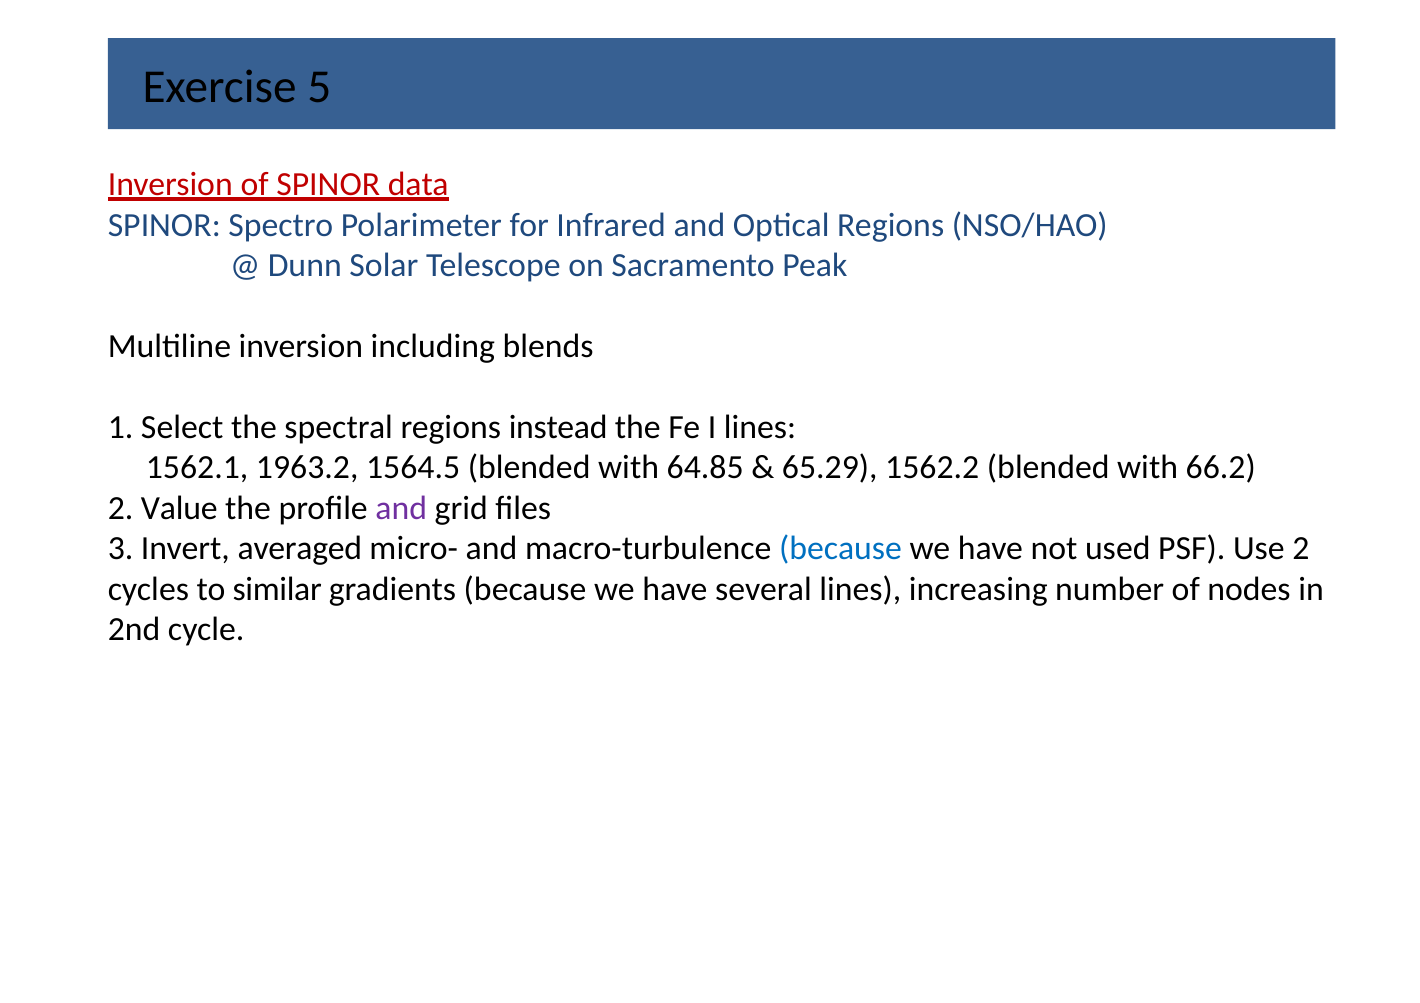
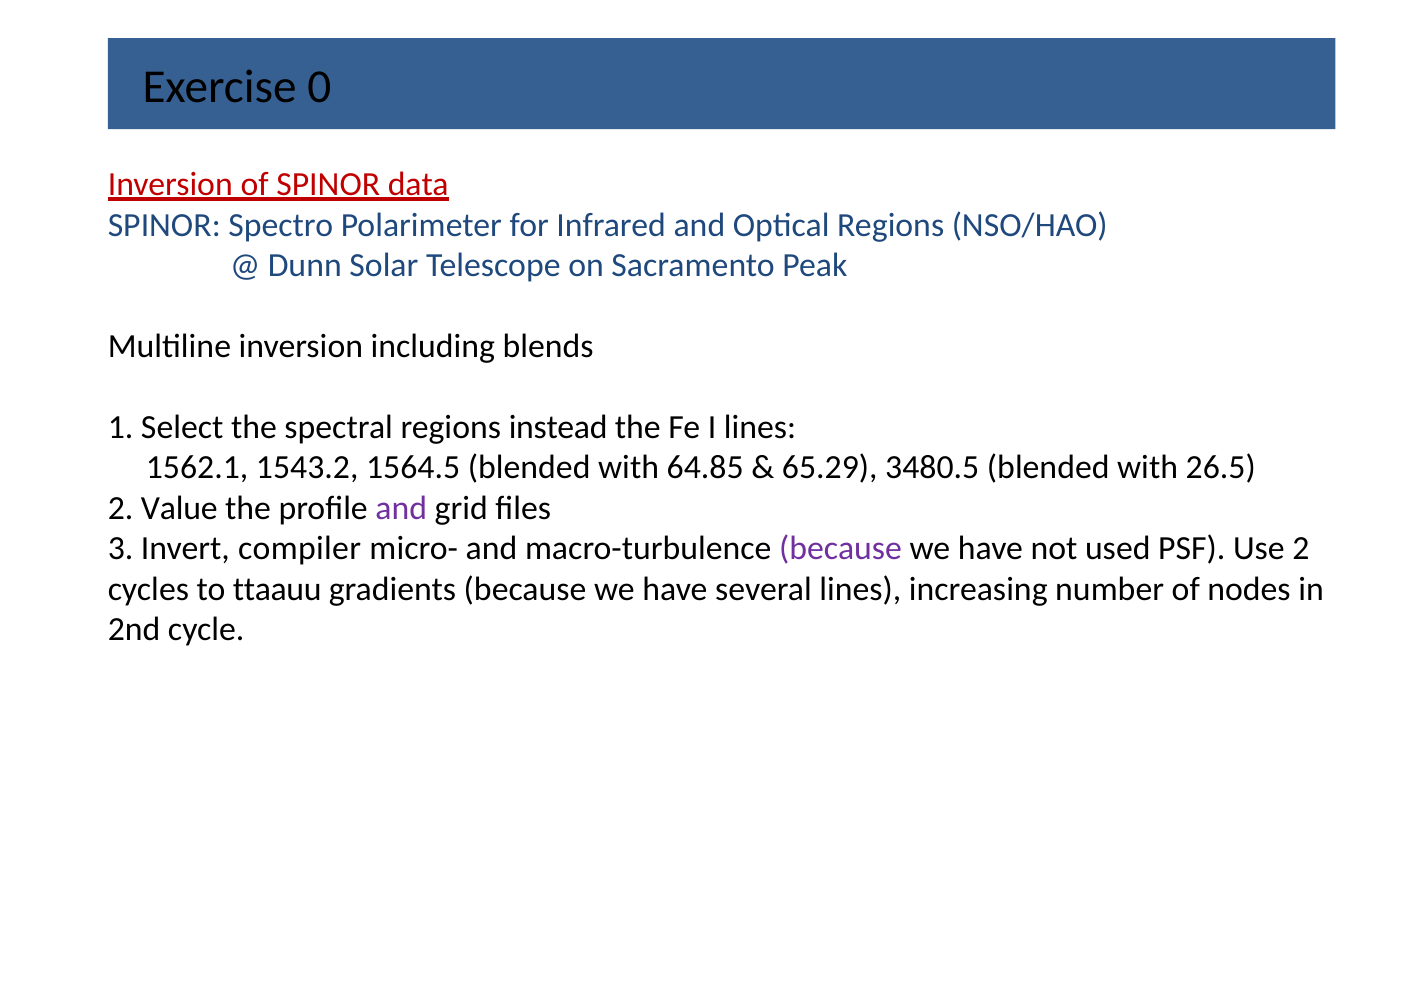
5: 5 -> 0 (319, 87)
1963.2: 1963.2 -> 1543.2 (307, 468)
1562.2: 1562.2 -> 3480.5 (932, 468)
66.2: 66.2 -> 26.5 (1221, 468)
averaged: averaged -> compiler (300, 549)
because colour: blue -> purple (841, 549)
similar: similar -> ttaauu (277, 589)
